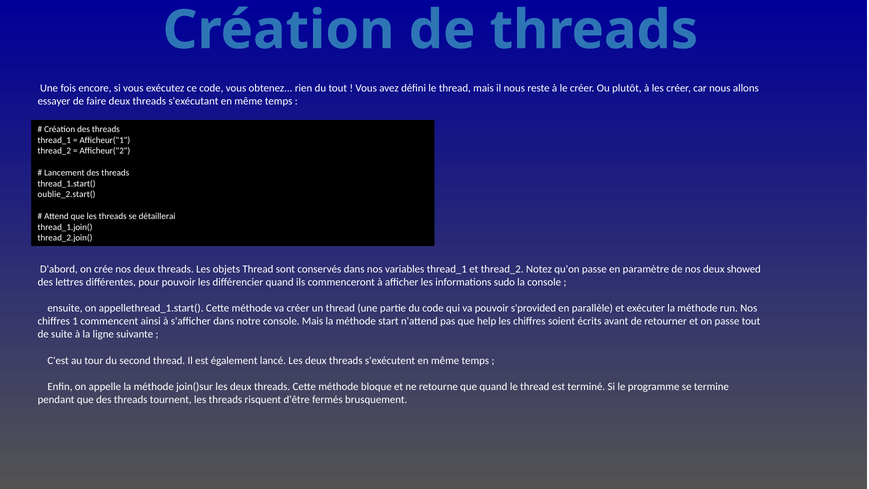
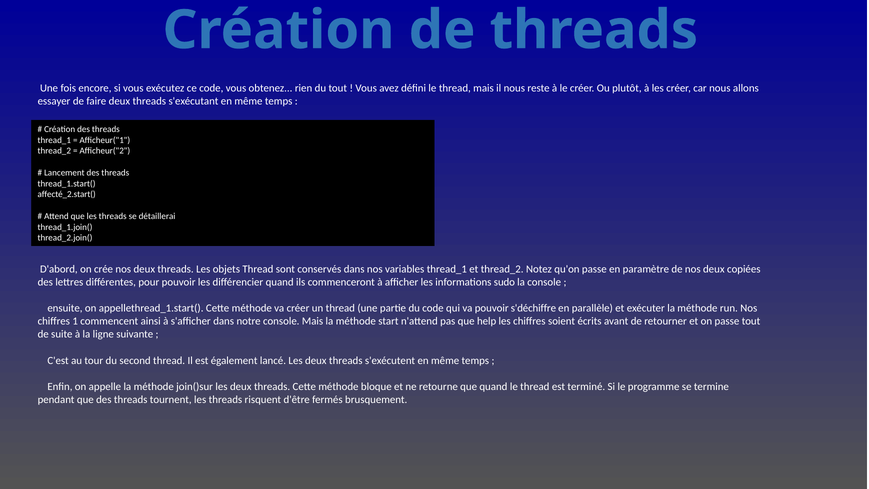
oublie_2.start(: oublie_2.start( -> affecté_2.start( (67, 194)
showed: showed -> copiées (744, 269)
s'provided: s'provided -> s'déchiffre (533, 308)
